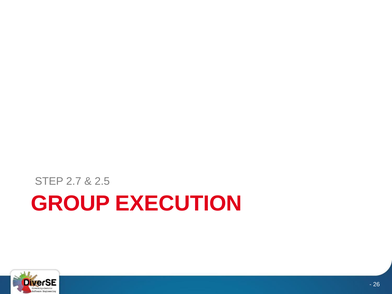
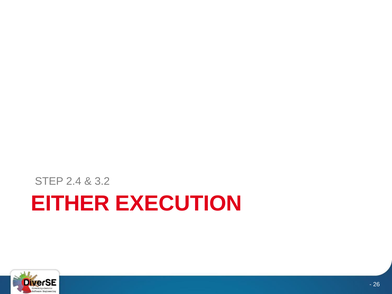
2.7: 2.7 -> 2.4 (74, 181)
2.5: 2.5 -> 3.2 (102, 181)
GROUP: GROUP -> EITHER (70, 204)
